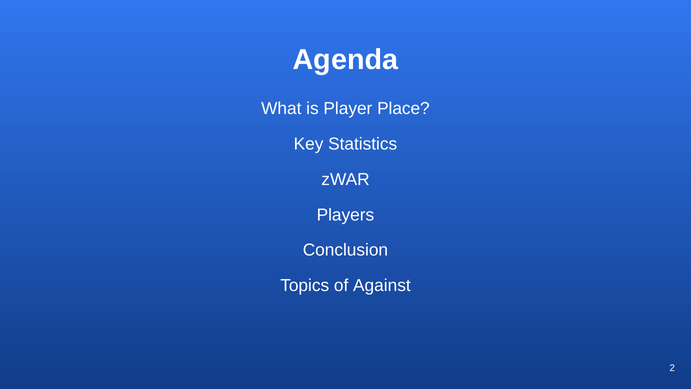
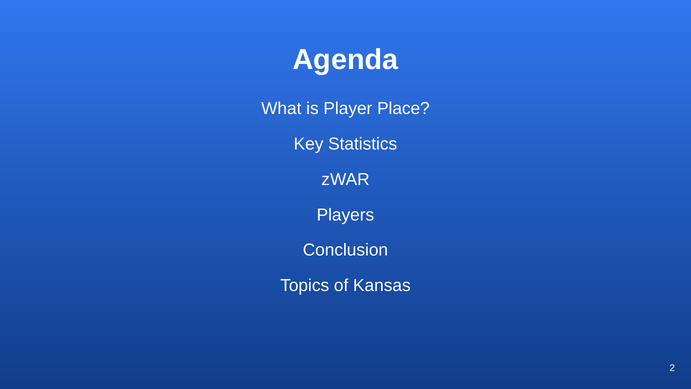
Against: Against -> Kansas (382, 285)
